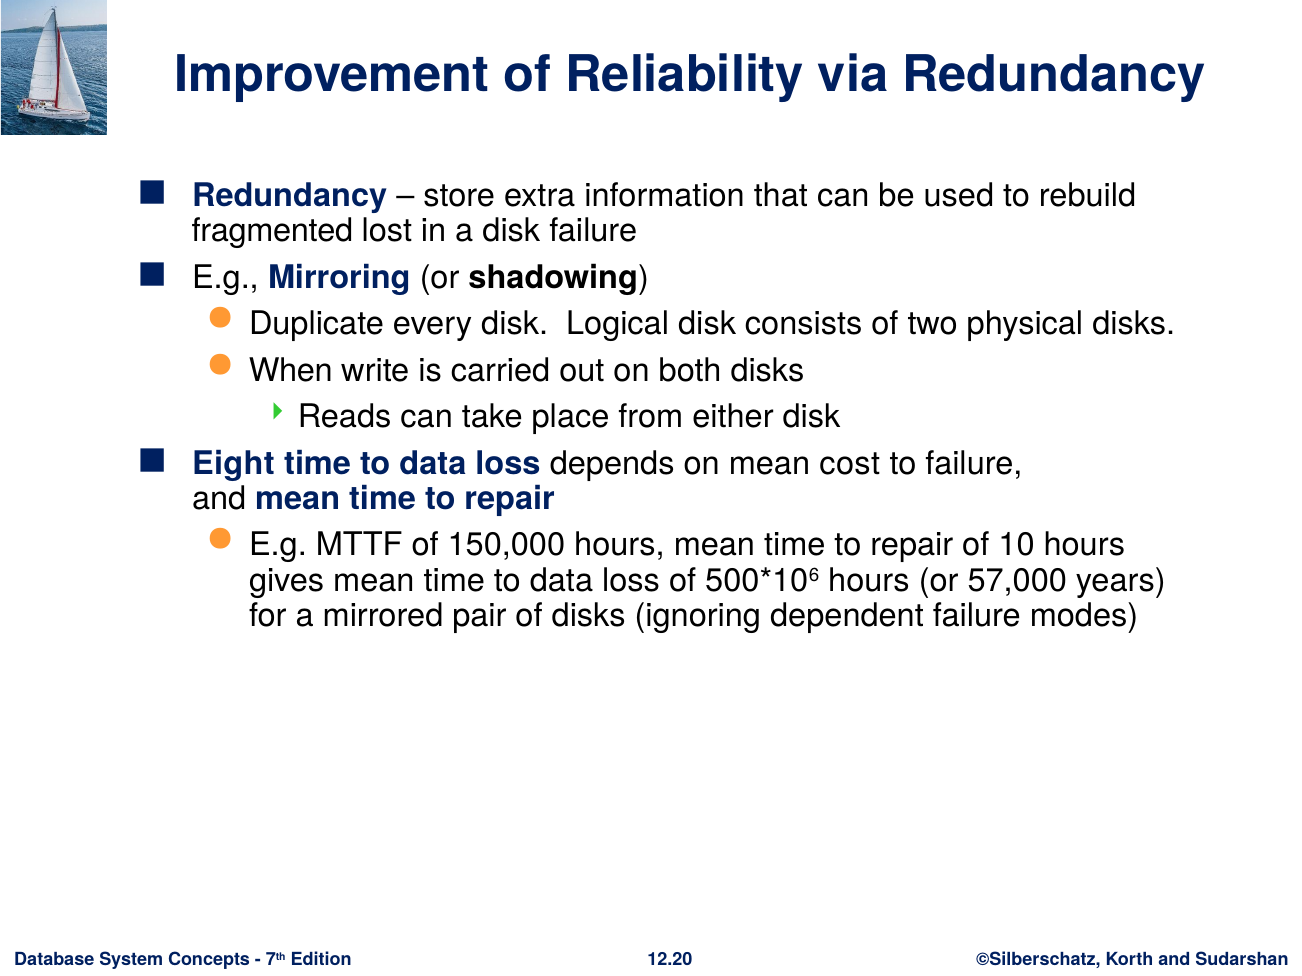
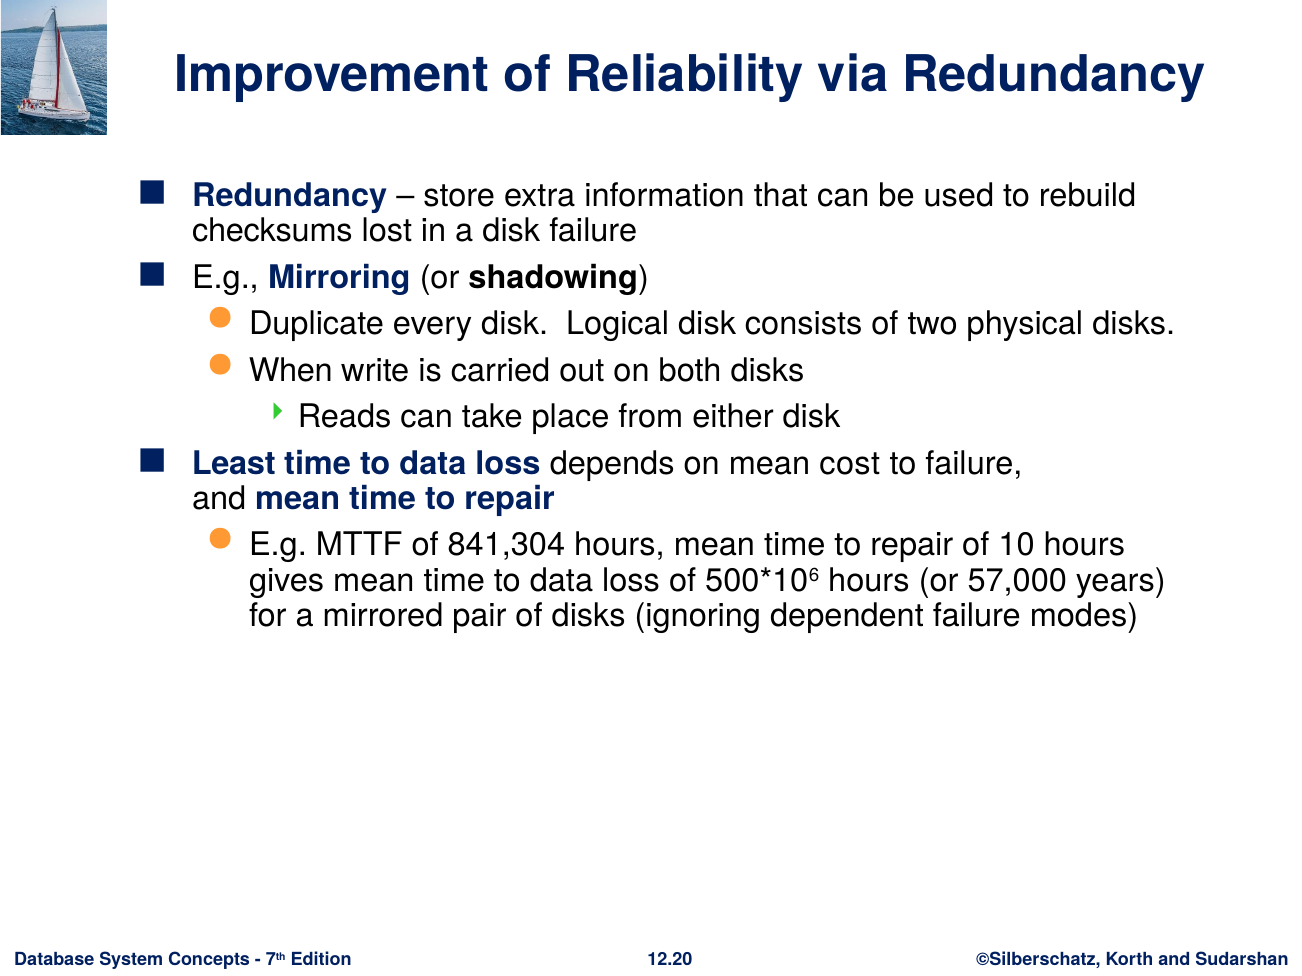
fragmented: fragmented -> checksums (272, 231)
Eight: Eight -> Least (234, 464)
150,000: 150,000 -> 841,304 (506, 546)
